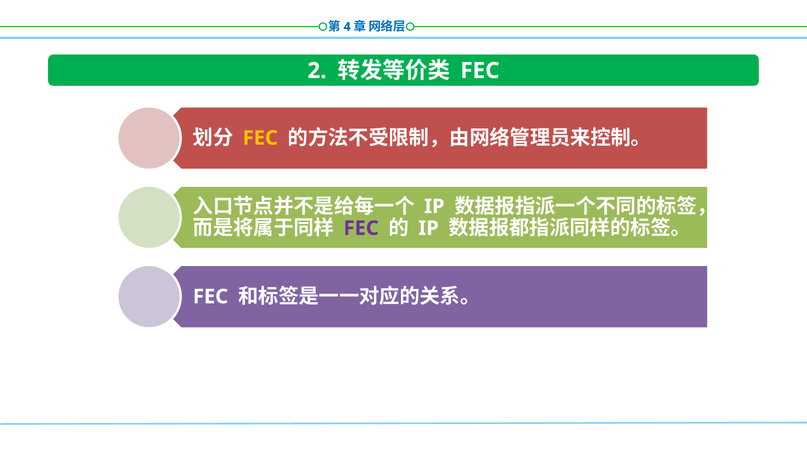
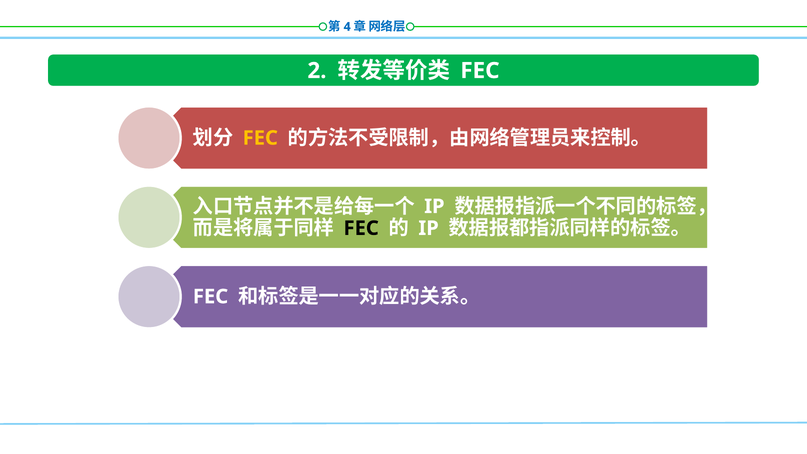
FEC colour: purple -> black (361, 228)
